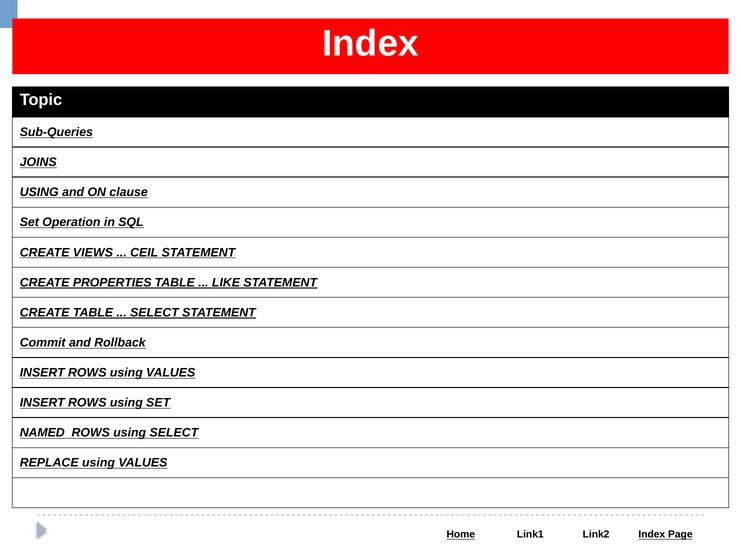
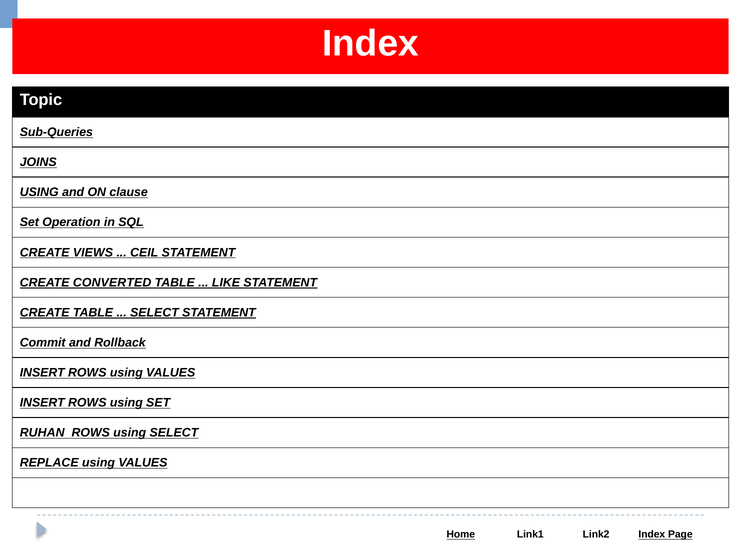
PROPERTIES: PROPERTIES -> CONVERTED (112, 282)
NAMED: NAMED -> RUHAN (42, 433)
